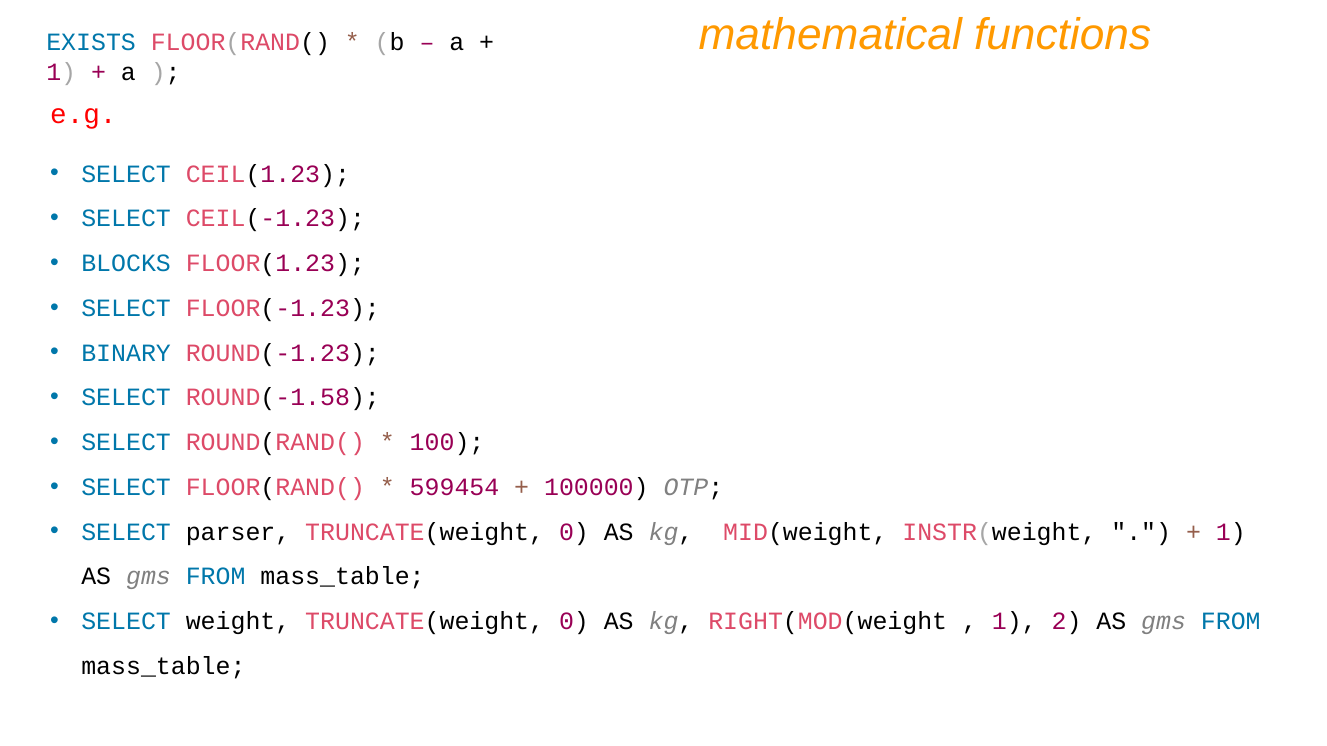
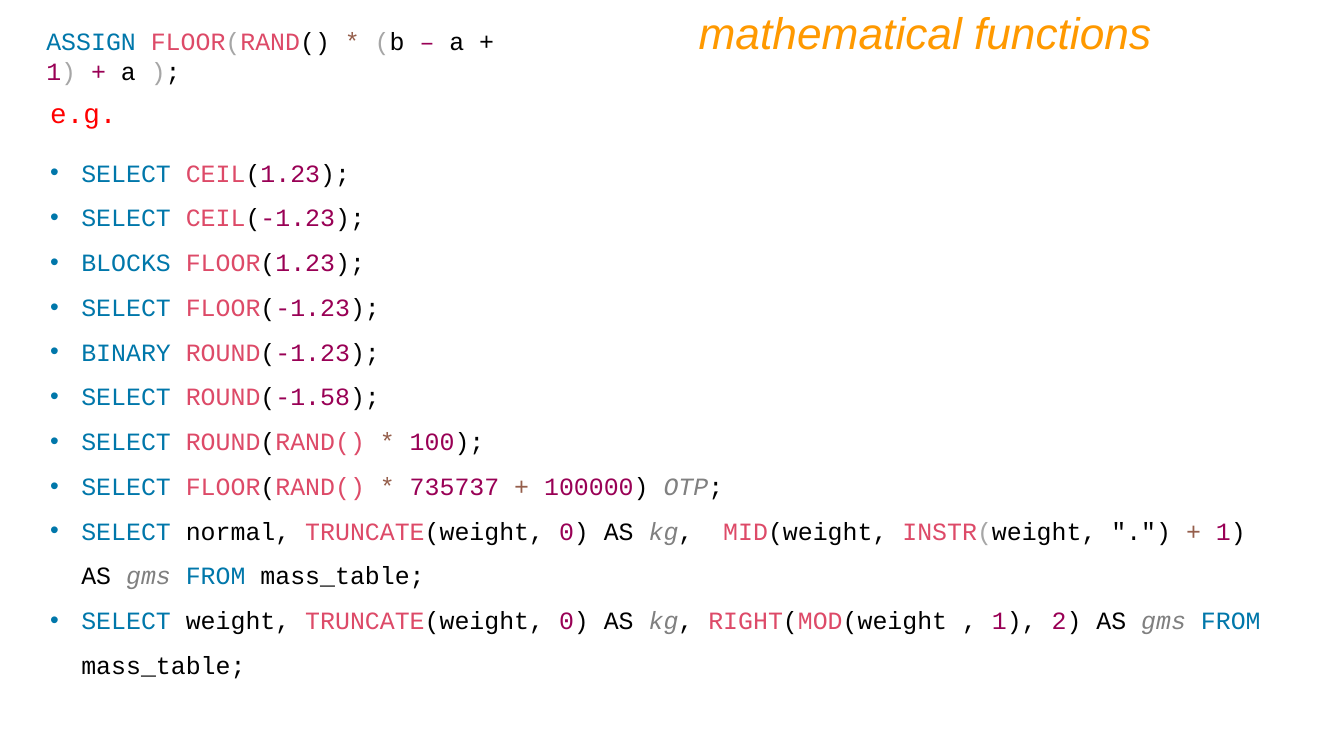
EXISTS: EXISTS -> ASSIGN (91, 42)
599454: 599454 -> 735737 (455, 487)
parser: parser -> normal (238, 532)
